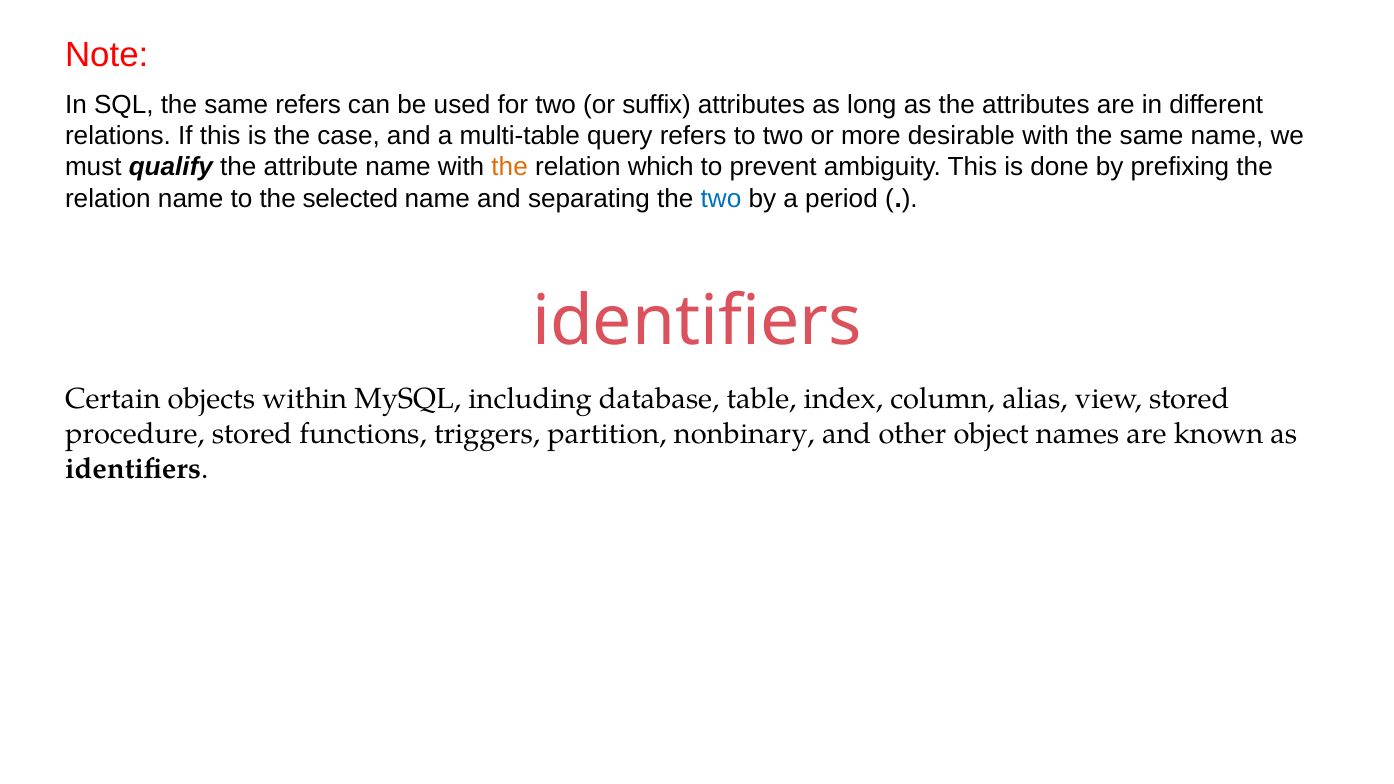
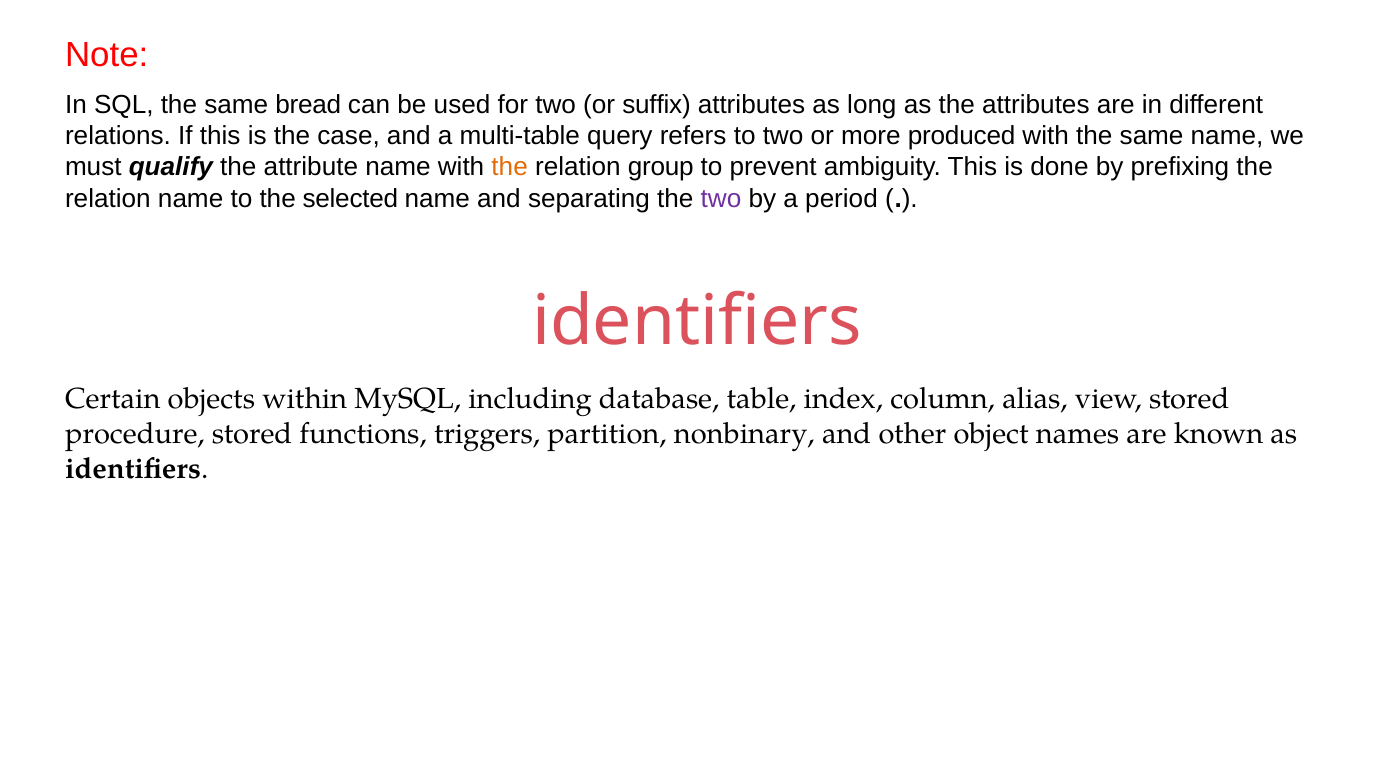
same refers: refers -> bread (308, 105)
desirable: desirable -> produced (962, 136)
which: which -> group (661, 167)
two colour: blue -> purple (721, 199)
